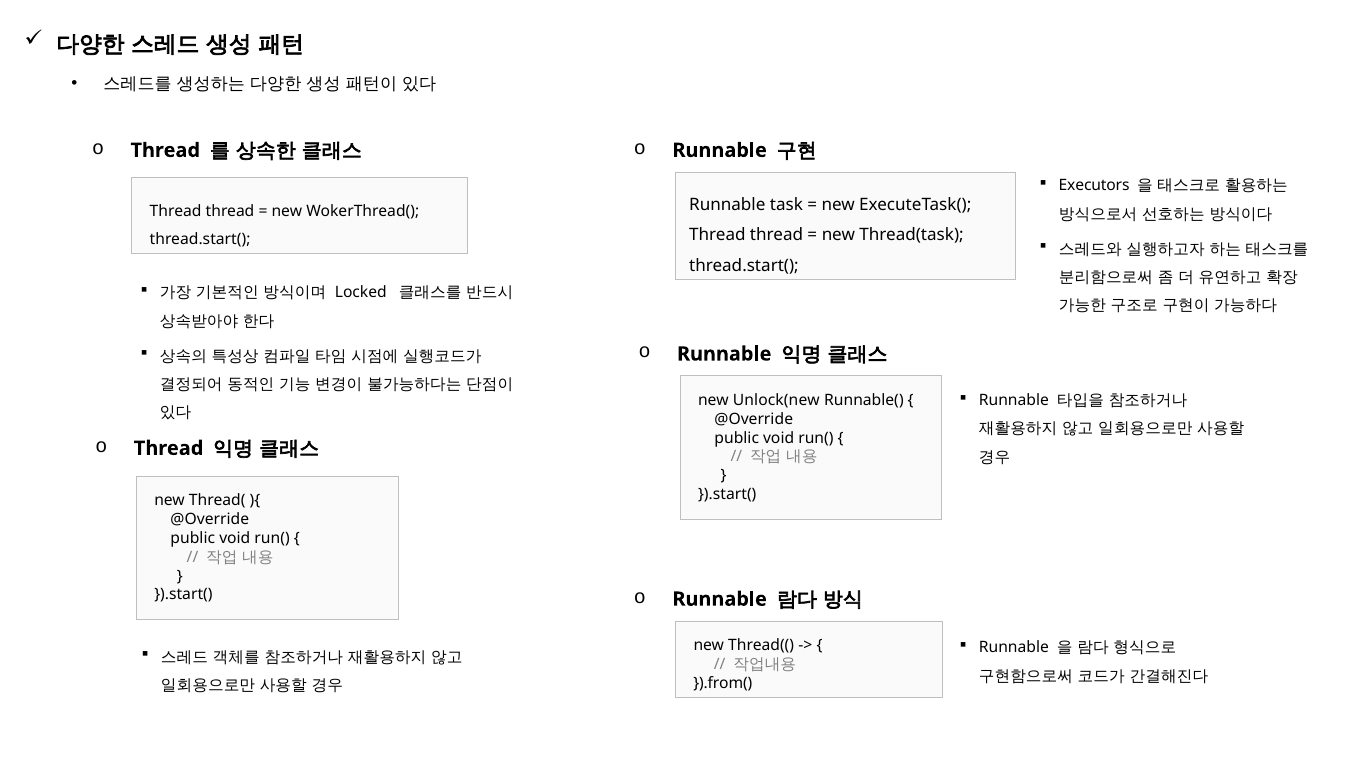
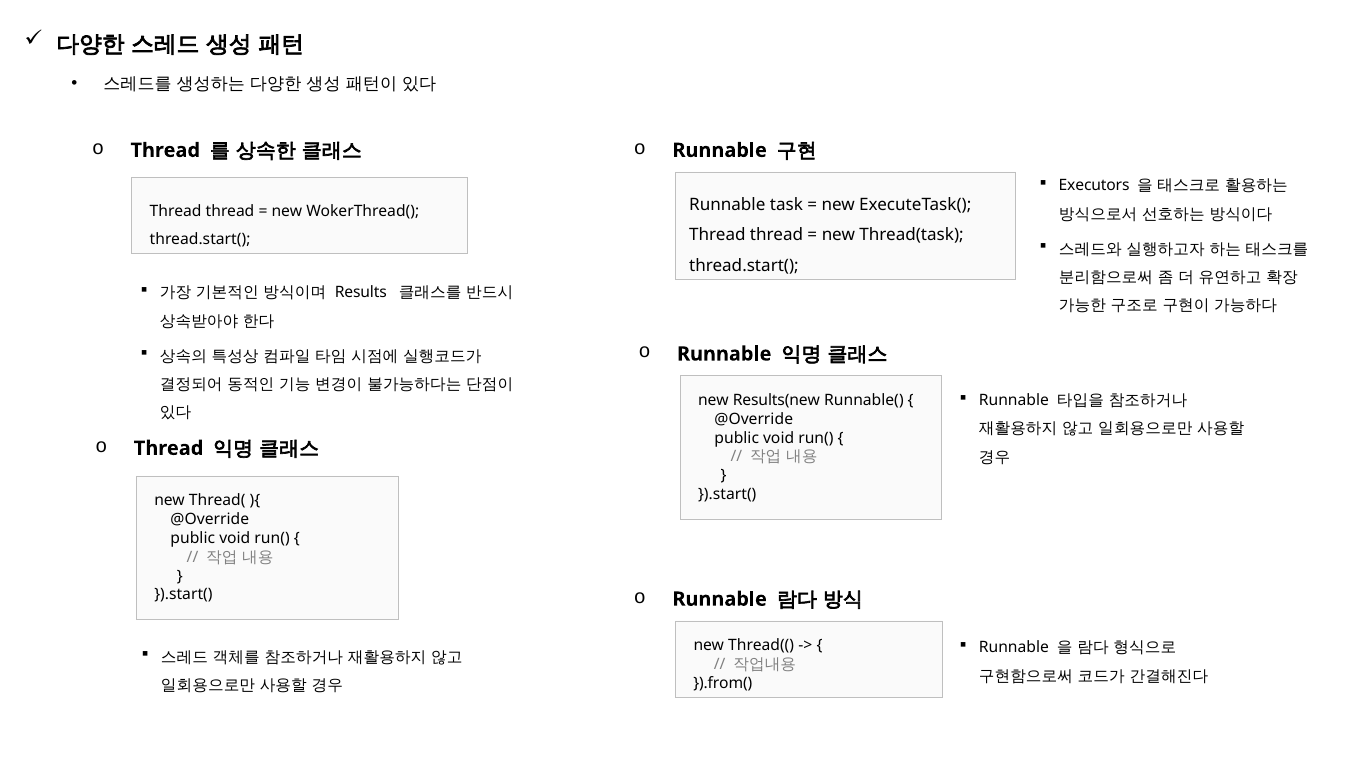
Locked: Locked -> Results (361, 293)
Unlock(new: Unlock(new -> Results(new (776, 400)
